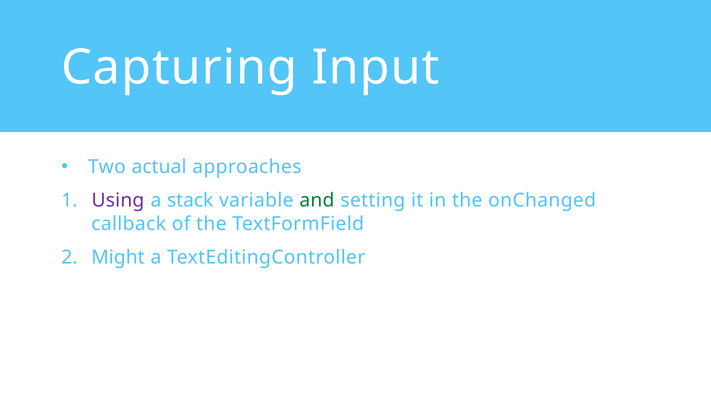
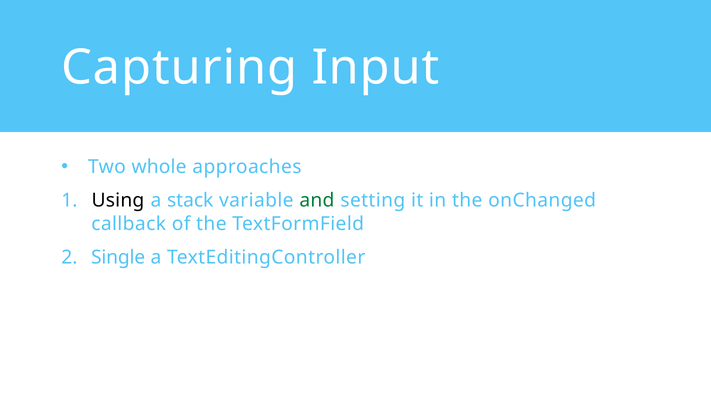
actual: actual -> whole (159, 167)
Using colour: purple -> black (118, 200)
Might: Might -> Single (118, 257)
